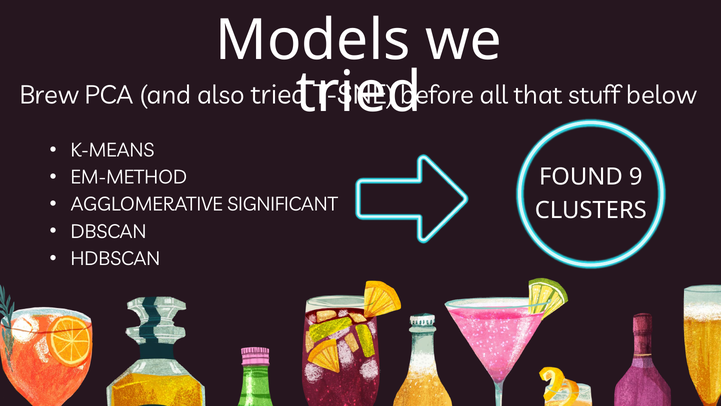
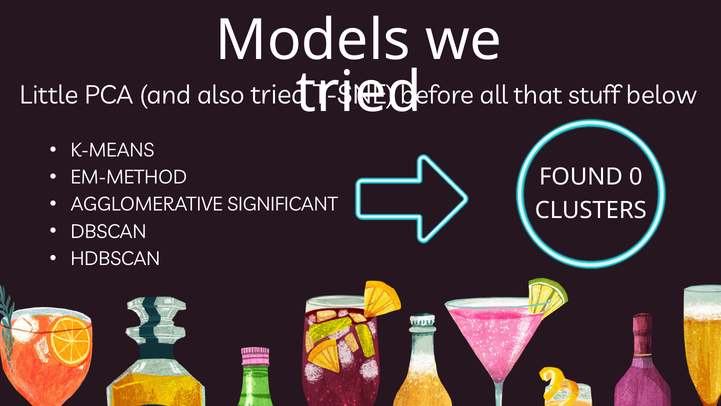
Brew: Brew -> Little (49, 95)
9: 9 -> 0 (636, 177)
